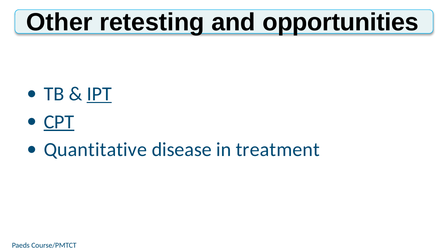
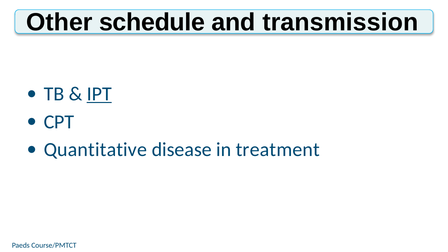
retesting: retesting -> schedule (152, 22)
opportunities: opportunities -> transmission (340, 22)
CPT underline: present -> none (59, 122)
